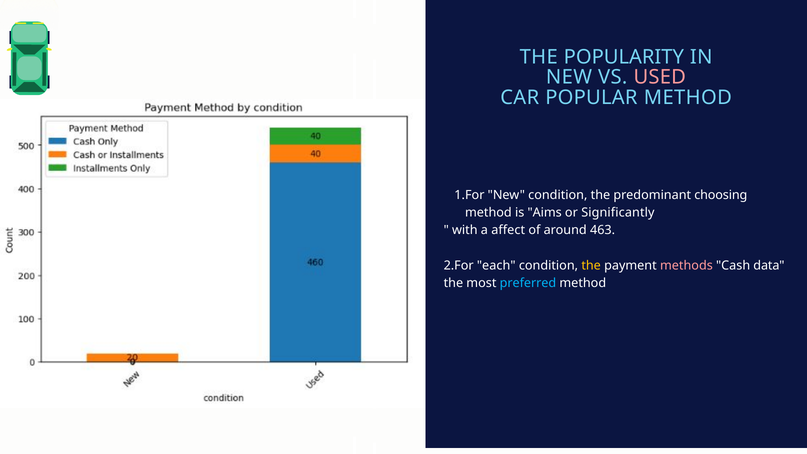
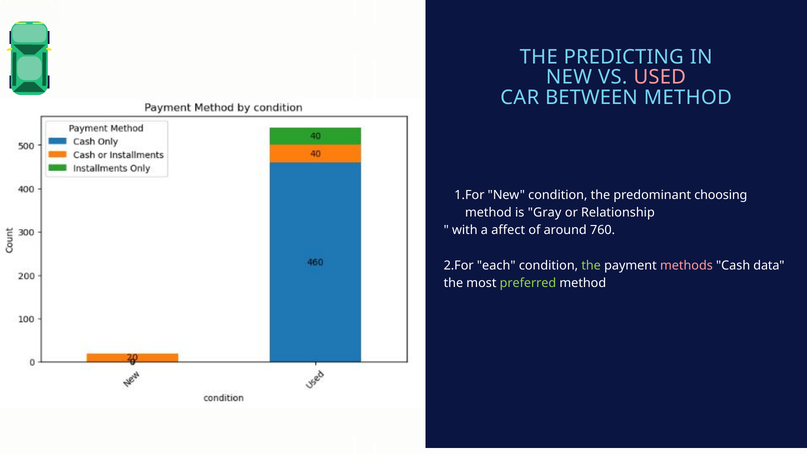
POPULARITY: POPULARITY -> PREDICTING (624, 57)
POPULAR: POPULAR -> BETWEEN (591, 97)
Aims: Aims -> Gray (545, 213)
Significantly: Significantly -> Relationship (618, 213)
463: 463 -> 760 (603, 230)
the colour: yellow -> light green (591, 266)
preferred colour: light blue -> light green (528, 283)
